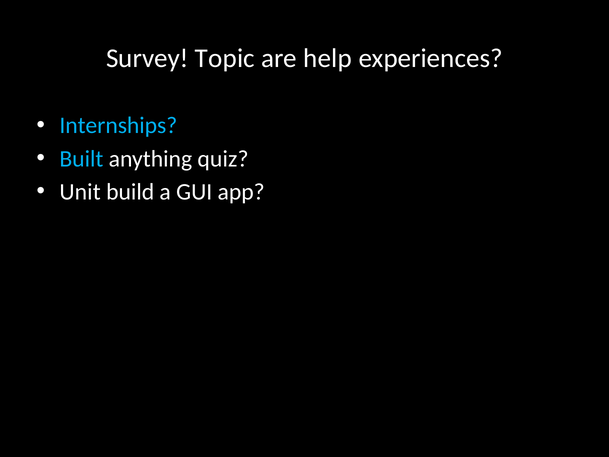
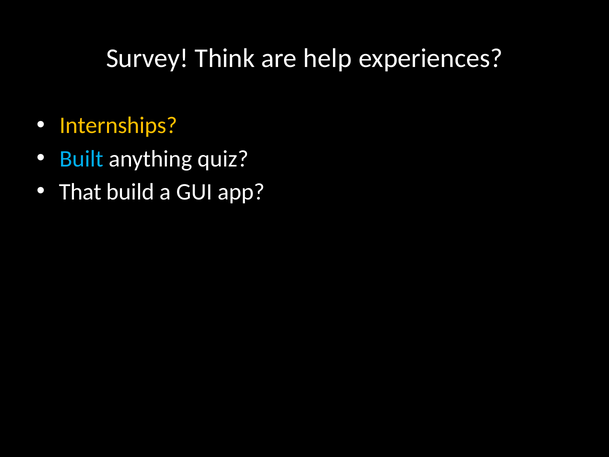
Topic: Topic -> Think (225, 58)
Internships colour: light blue -> yellow (118, 125)
Unit: Unit -> That (80, 192)
